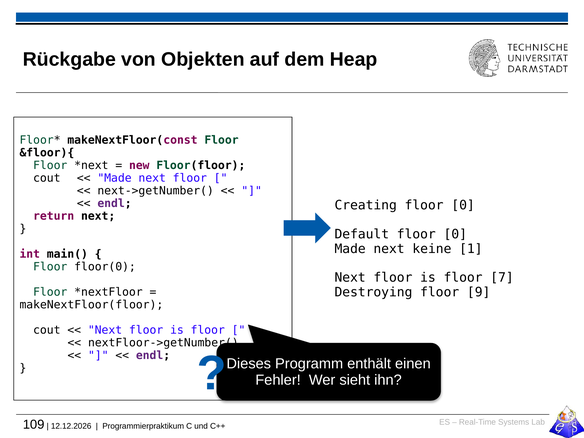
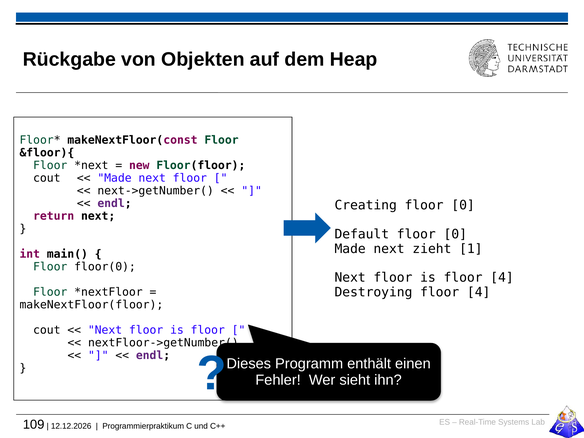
keine: keine -> zieht (432, 249)
is floor 7: 7 -> 4 (502, 278)
Destroying floor 9: 9 -> 4 (479, 292)
